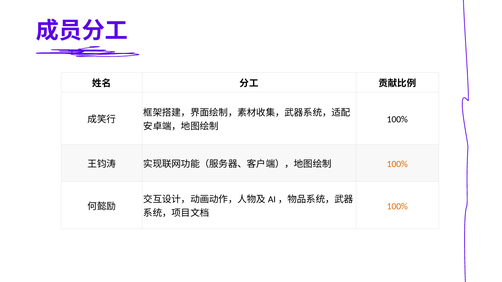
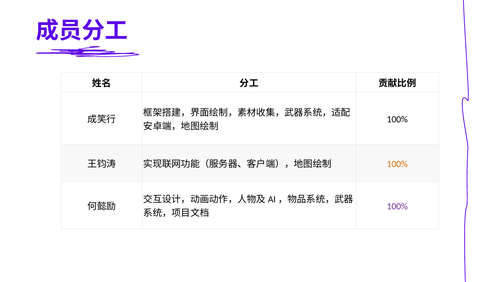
100% colour: orange -> purple (397, 207)
